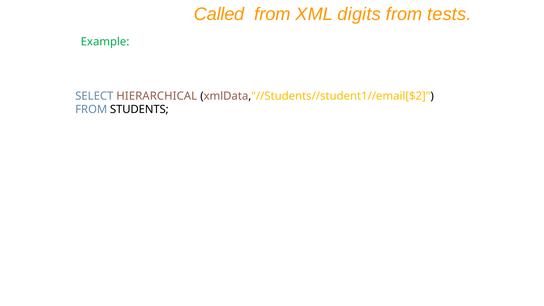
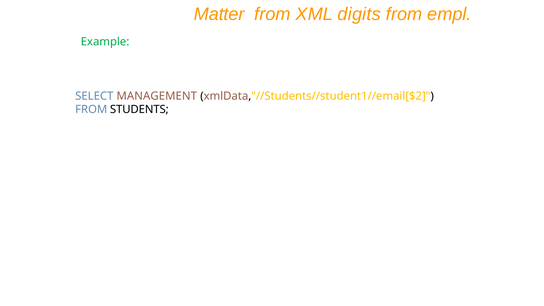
Called: Called -> Matter (219, 14)
tests: tests -> empl (449, 14)
HIERARCHICAL: HIERARCHICAL -> MANAGEMENT (157, 96)
